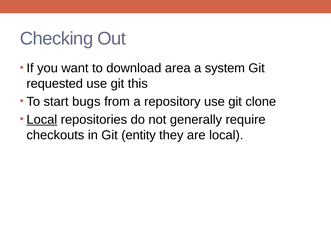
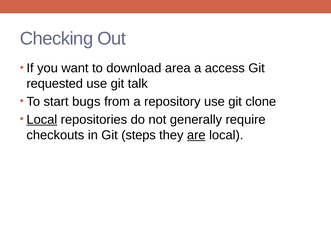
system: system -> access (225, 68)
this: this -> talk (138, 84)
entity: entity -> steps (139, 135)
are underline: none -> present (196, 135)
